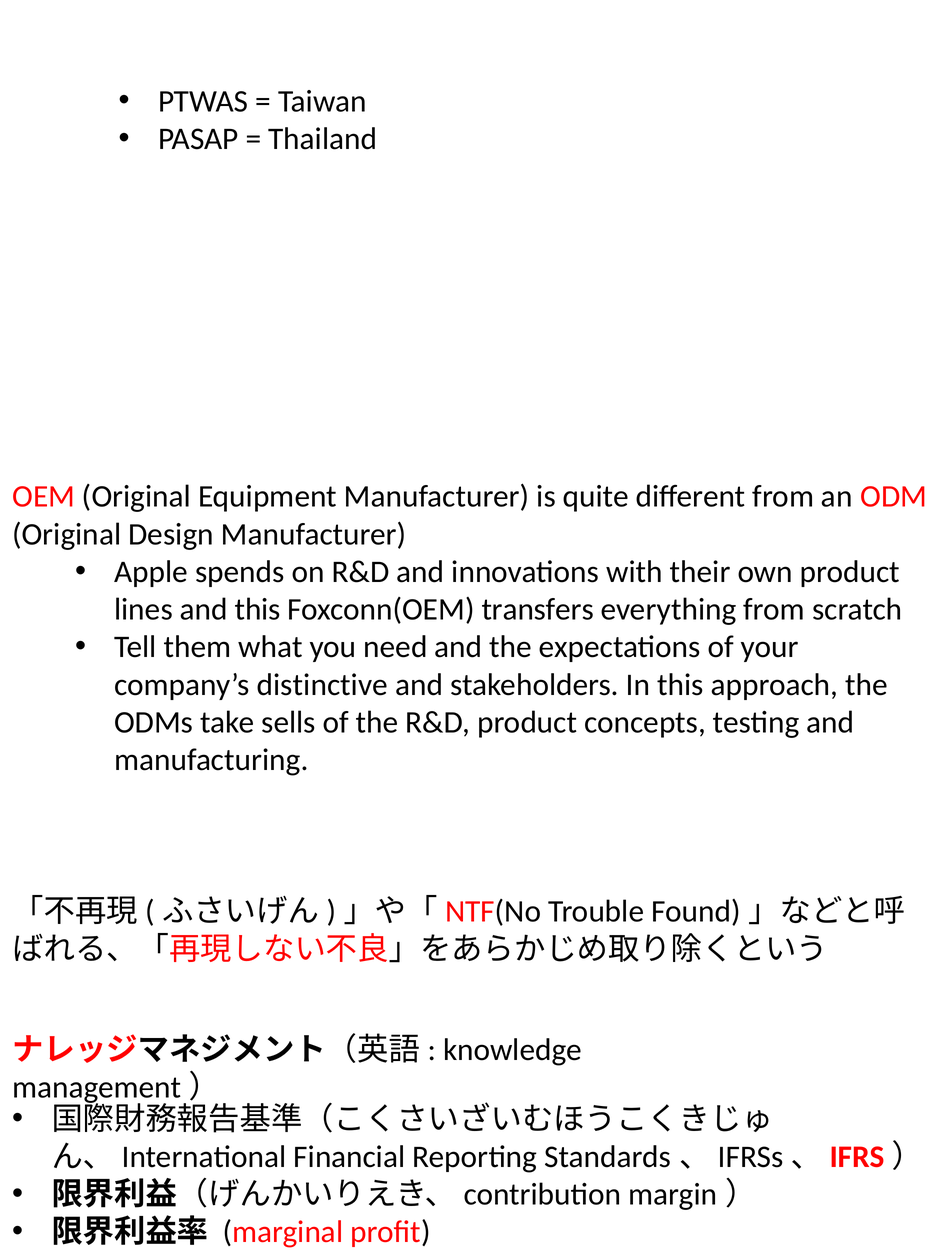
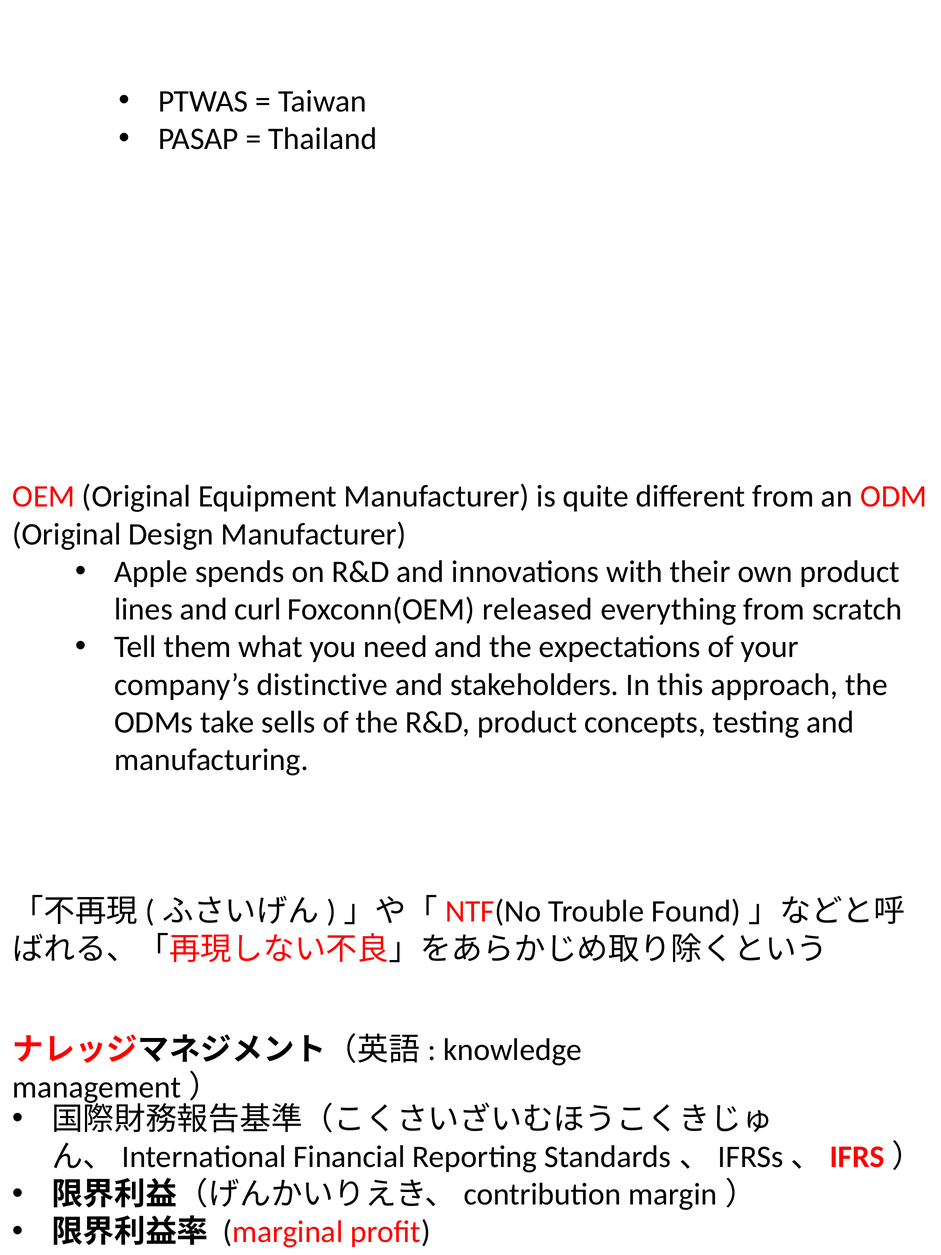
and this: this -> curl (258, 609)
transfers: transfers -> released (537, 609)
